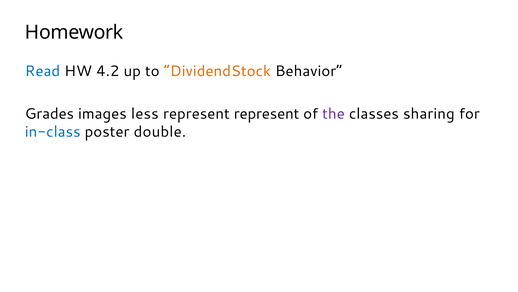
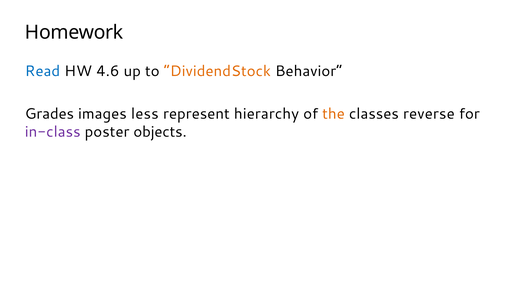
4.2: 4.2 -> 4.6 (108, 71)
represent represent: represent -> hierarchy (266, 113)
the colour: purple -> orange (334, 113)
sharing: sharing -> reverse (429, 113)
in-class colour: blue -> purple (53, 132)
double: double -> objects (160, 132)
